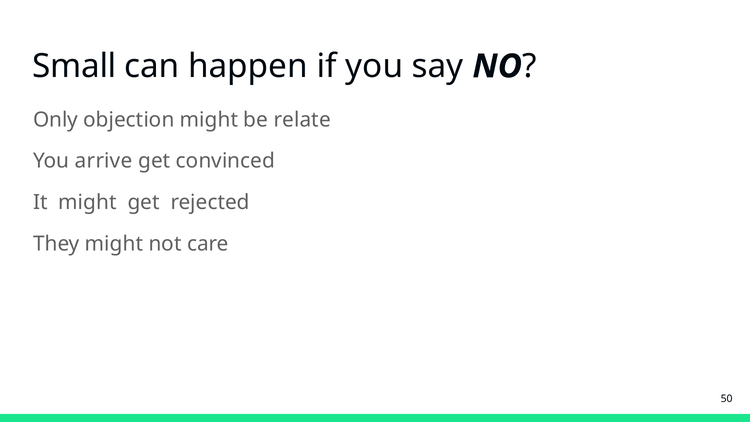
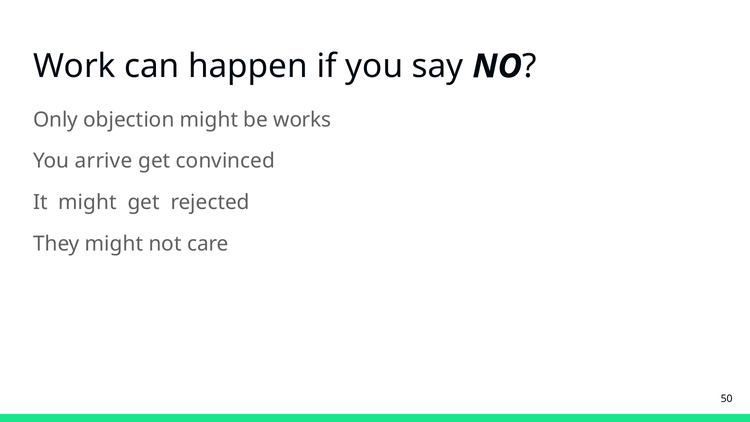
Small: Small -> Work (74, 66)
relate: relate -> works (302, 120)
